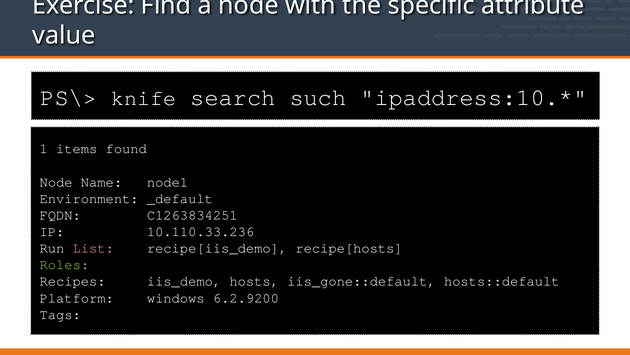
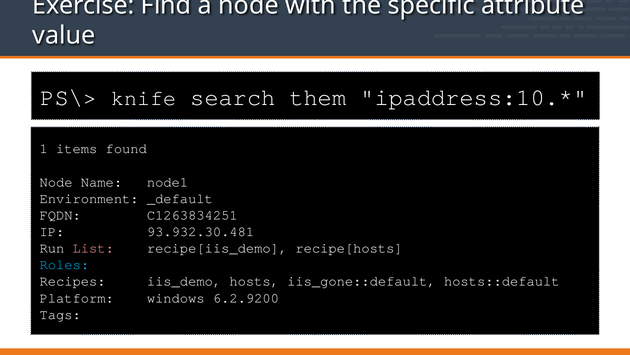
such: such -> them (318, 97)
10.110.33.236: 10.110.33.236 -> 93.932.30.481 (201, 231)
Roles colour: light green -> light blue (64, 264)
